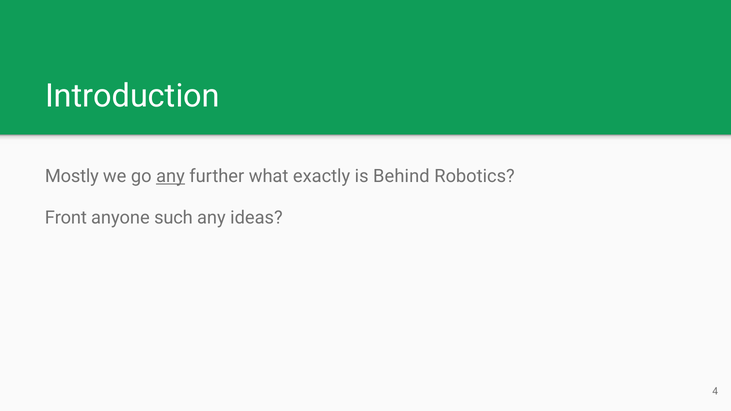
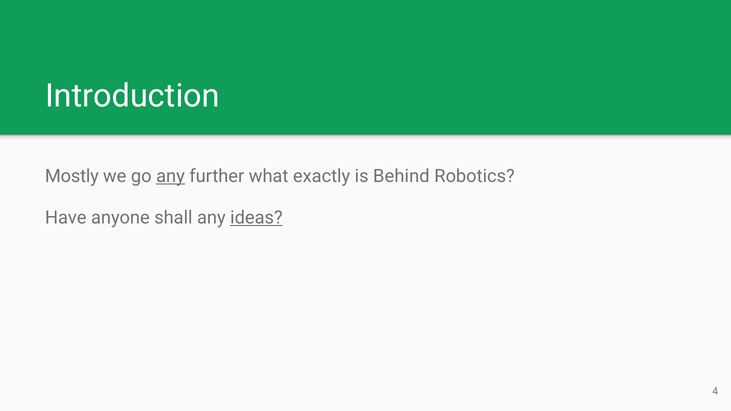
Front: Front -> Have (66, 218)
such: such -> shall (173, 218)
ideas underline: none -> present (256, 218)
